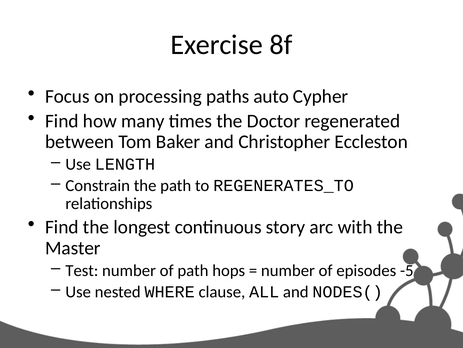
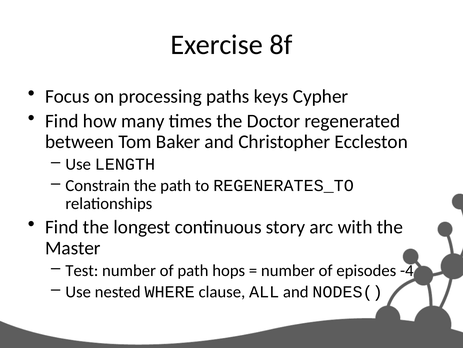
auto: auto -> keys (271, 96)
-5: -5 -> -4 (407, 270)
